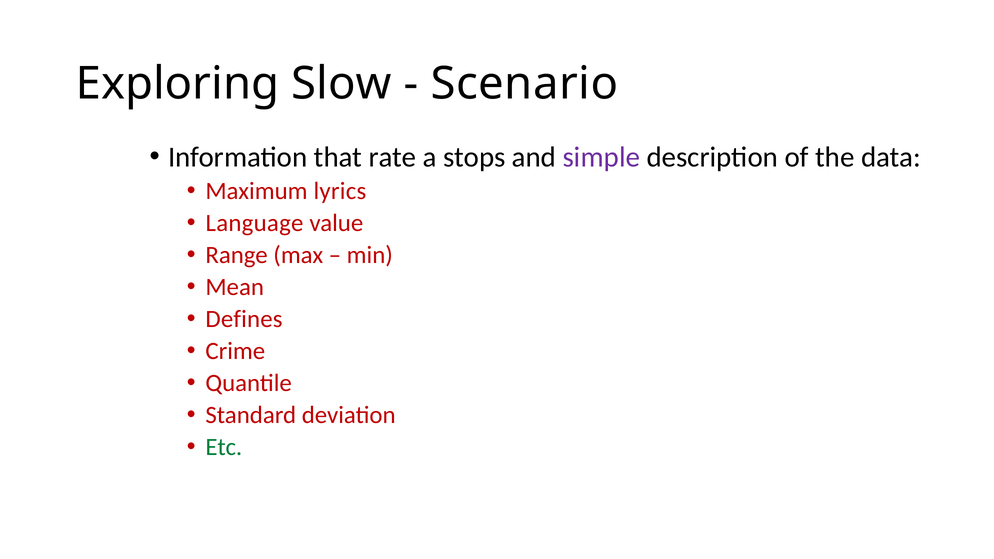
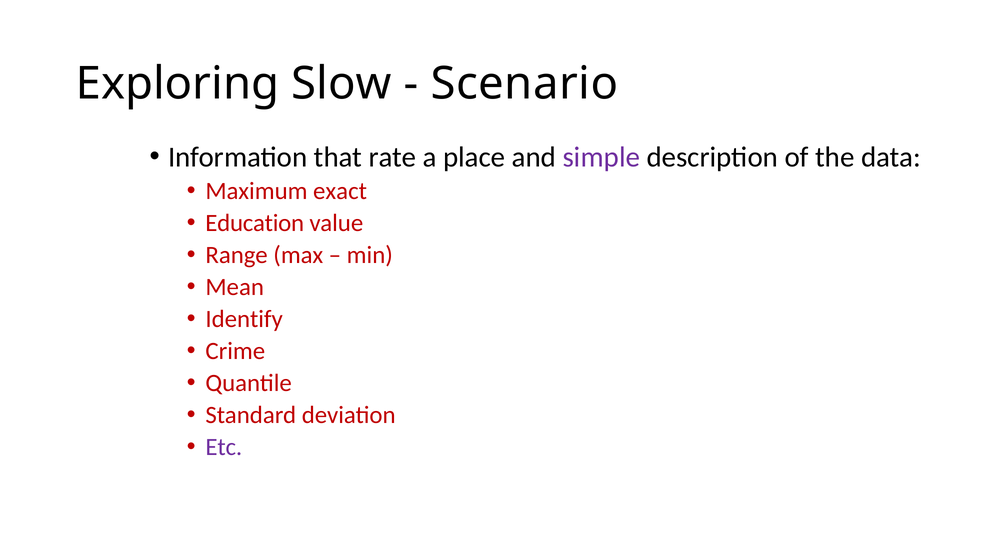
stops: stops -> place (474, 157)
lyrics: lyrics -> exact (340, 191)
Language: Language -> Education (255, 223)
Defines: Defines -> Identify (244, 319)
Etc colour: green -> purple (224, 447)
